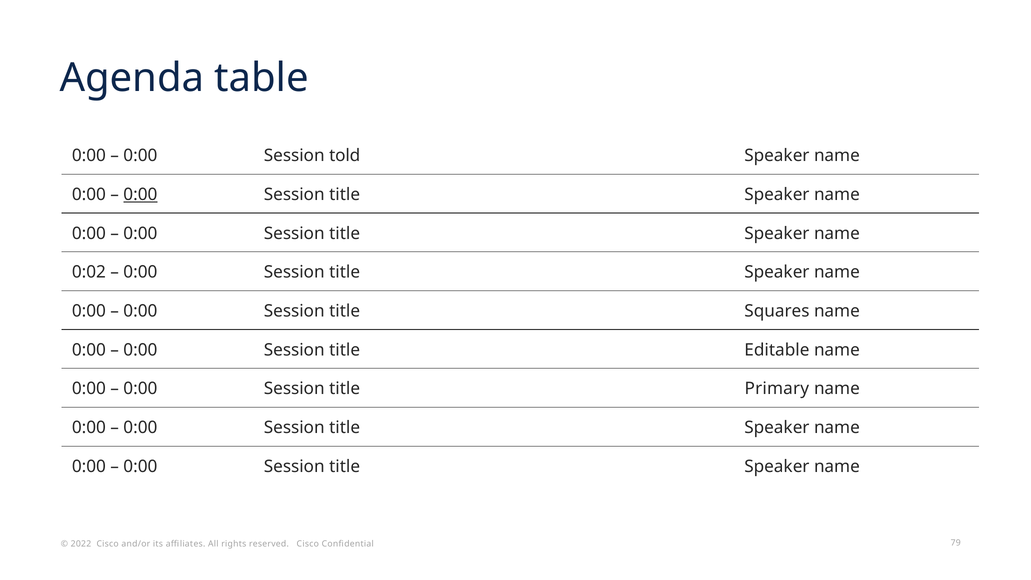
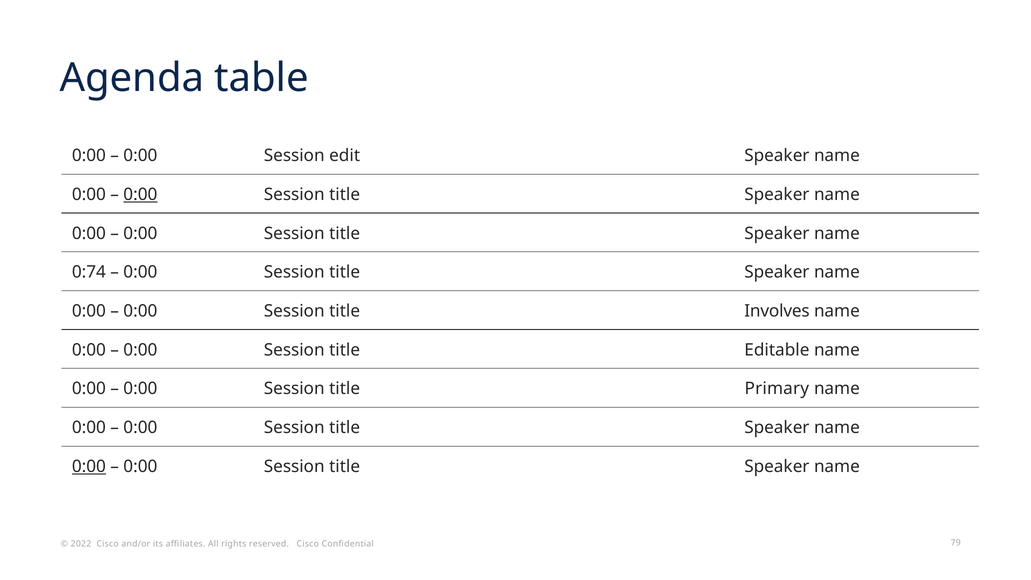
told: told -> edit (345, 156)
0:02: 0:02 -> 0:74 (89, 272)
Squares: Squares -> Involves (777, 311)
0:00 underline: none -> present (89, 466)
